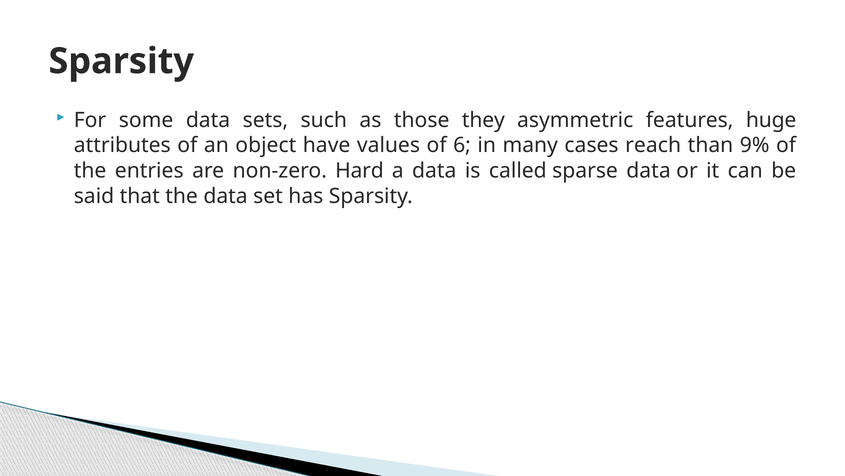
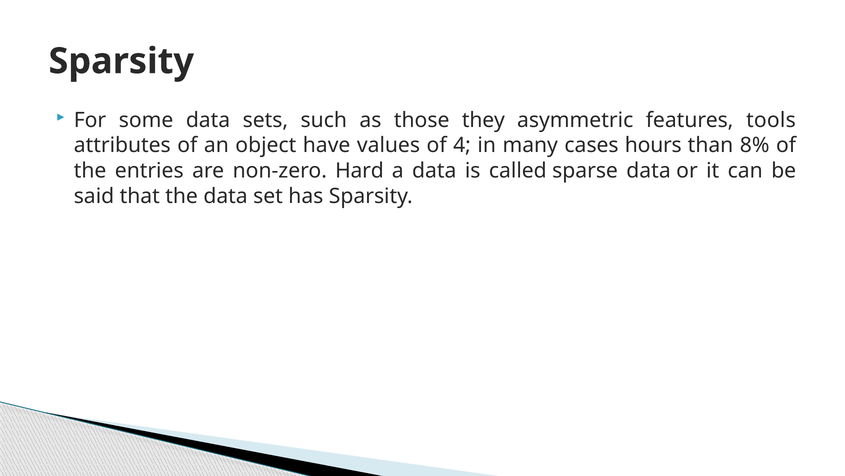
huge: huge -> tools (771, 120)
6: 6 -> 4 (462, 145)
reach: reach -> hours (653, 145)
9%: 9% -> 8% (755, 145)
